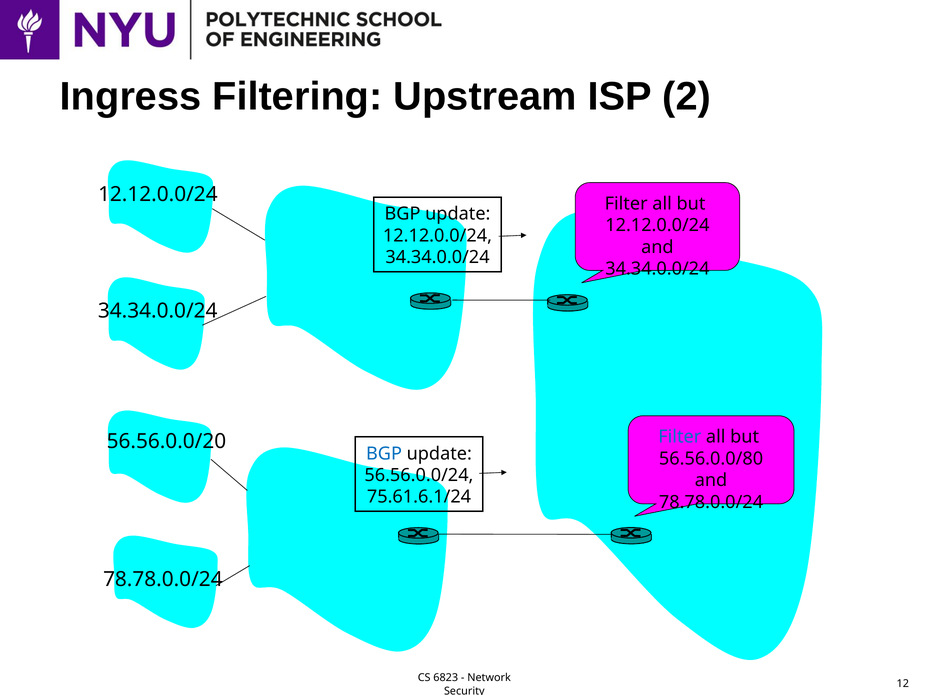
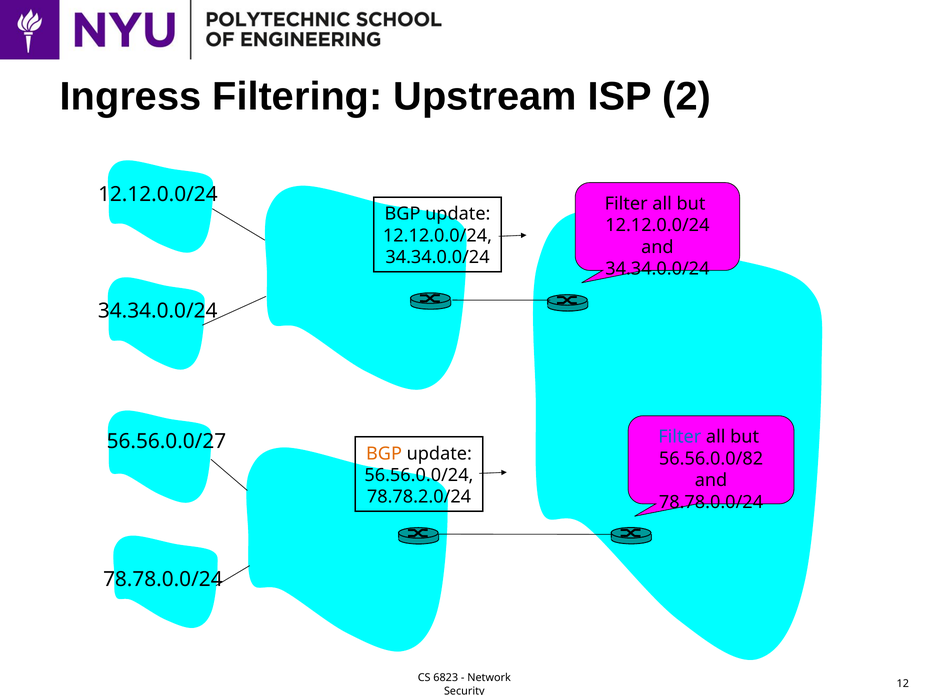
56.56.0.0/20: 56.56.0.0/20 -> 56.56.0.0/27 (166, 441)
BGP colour: blue -> orange (384, 453)
56.56.0.0/80: 56.56.0.0/80 -> 56.56.0.0/82 (711, 458)
75.61.6.1/24: 75.61.6.1/24 -> 78.78.2.0/24 (419, 497)
